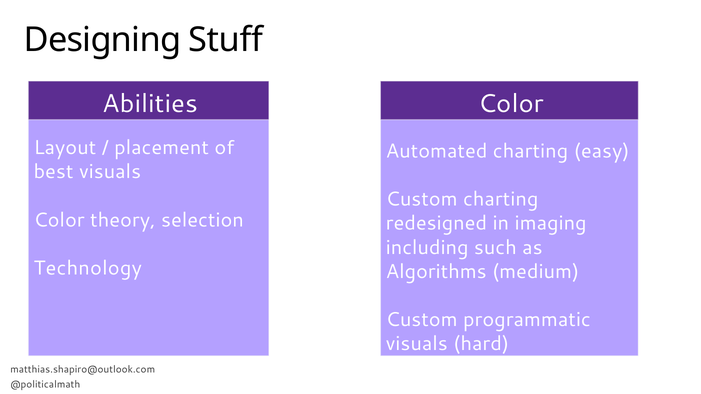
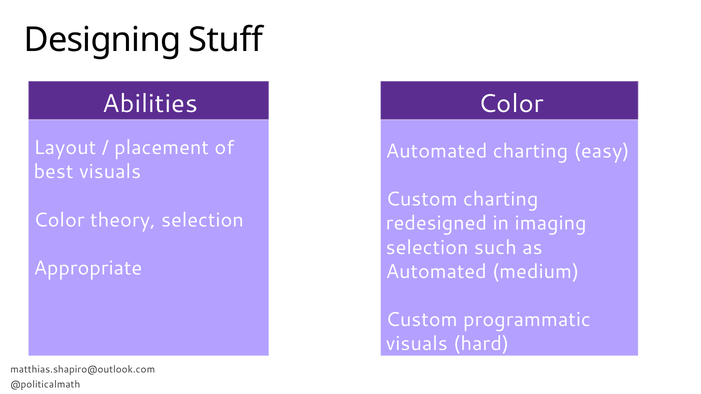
including: including -> selection (427, 248)
Technology: Technology -> Appropriate (88, 268)
Algorithms: Algorithms -> Automated (436, 272)
